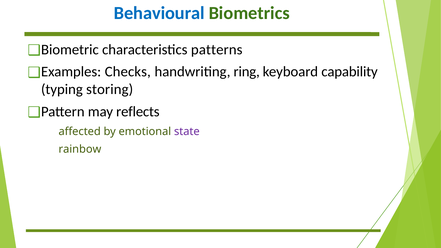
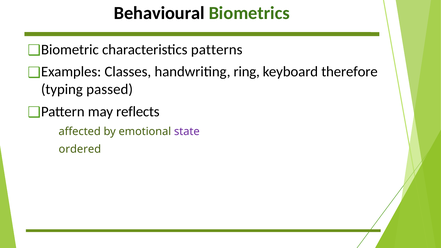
Behavioural colour: blue -> black (159, 13)
Checks: Checks -> Classes (128, 72)
capability: capability -> therefore (350, 72)
storing: storing -> passed (110, 89)
rainbow: rainbow -> ordered (80, 149)
